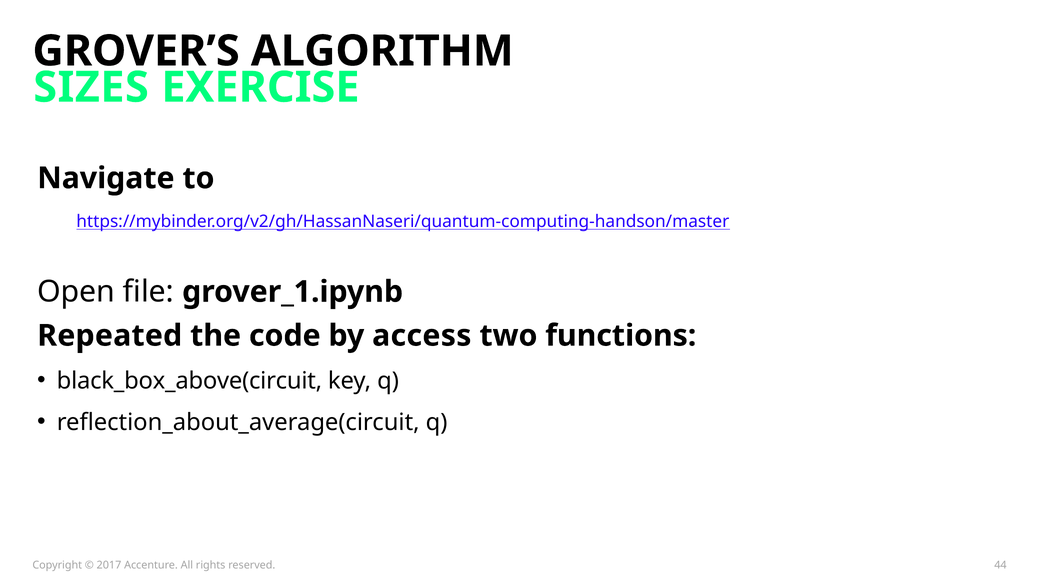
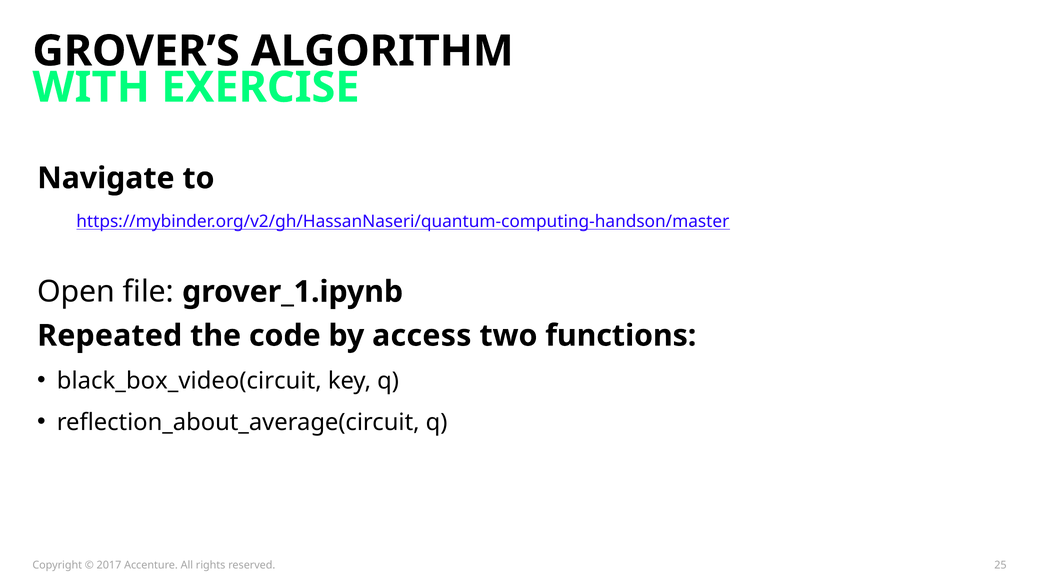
SIZES: SIZES -> WITH (91, 88)
black_box_above(circuit: black_box_above(circuit -> black_box_video(circuit (189, 381)
44: 44 -> 25 (1001, 566)
